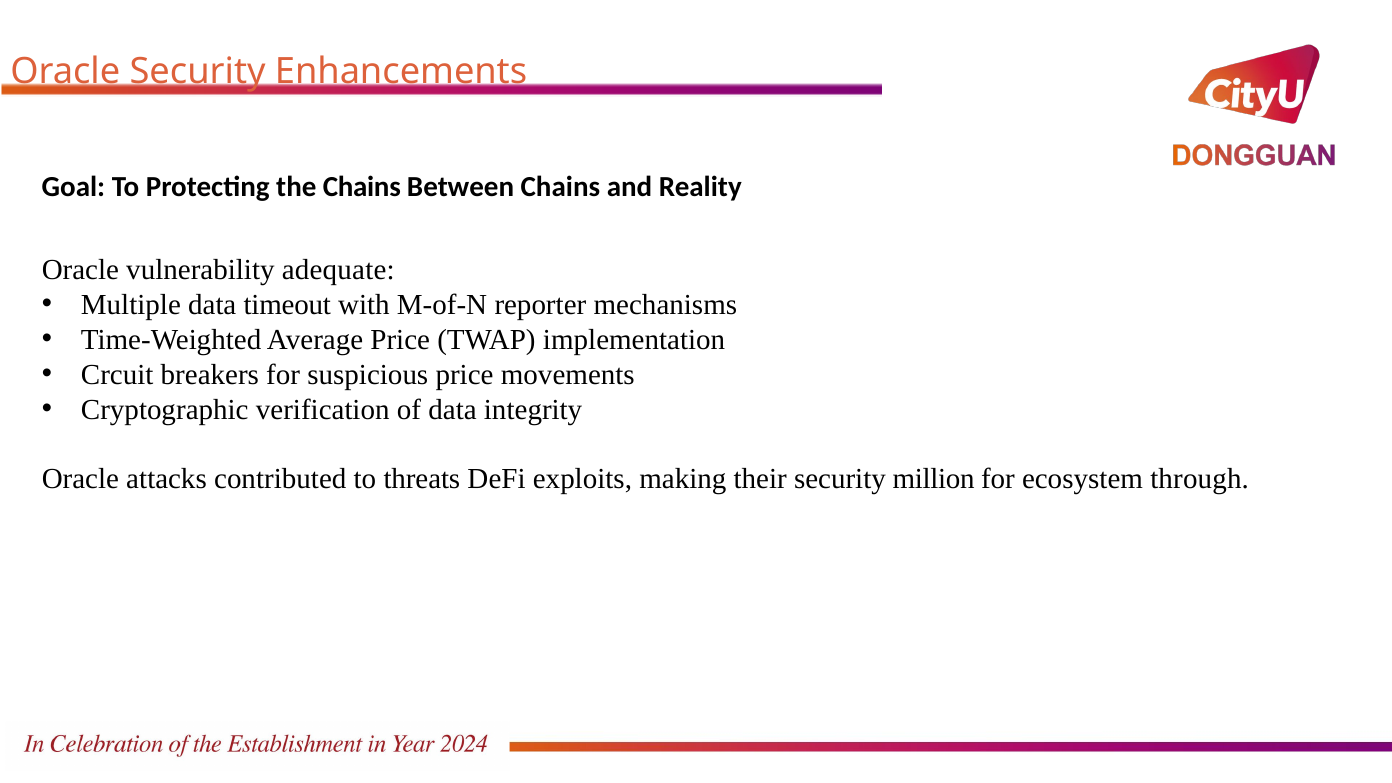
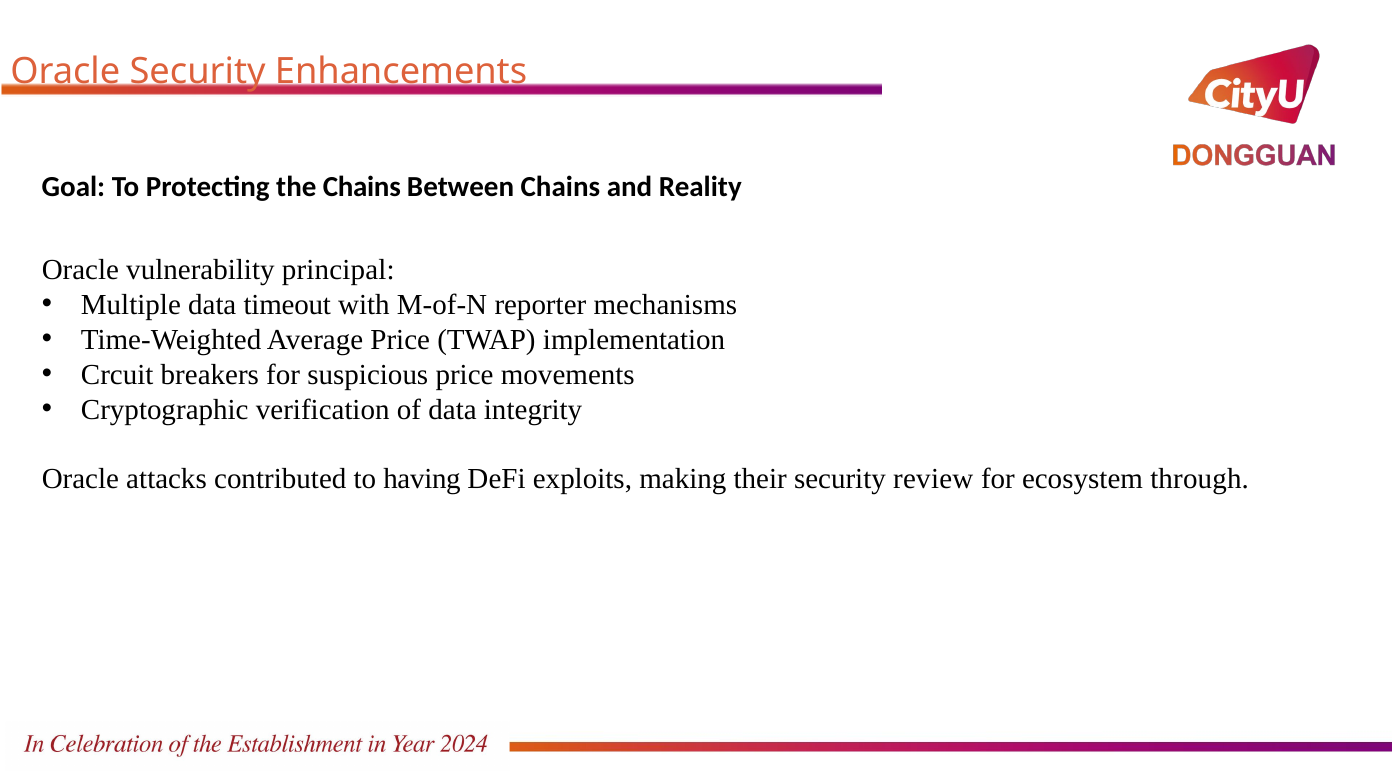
adequate: adequate -> principal (338, 270)
threats: threats -> having (422, 479)
million: million -> review (933, 479)
